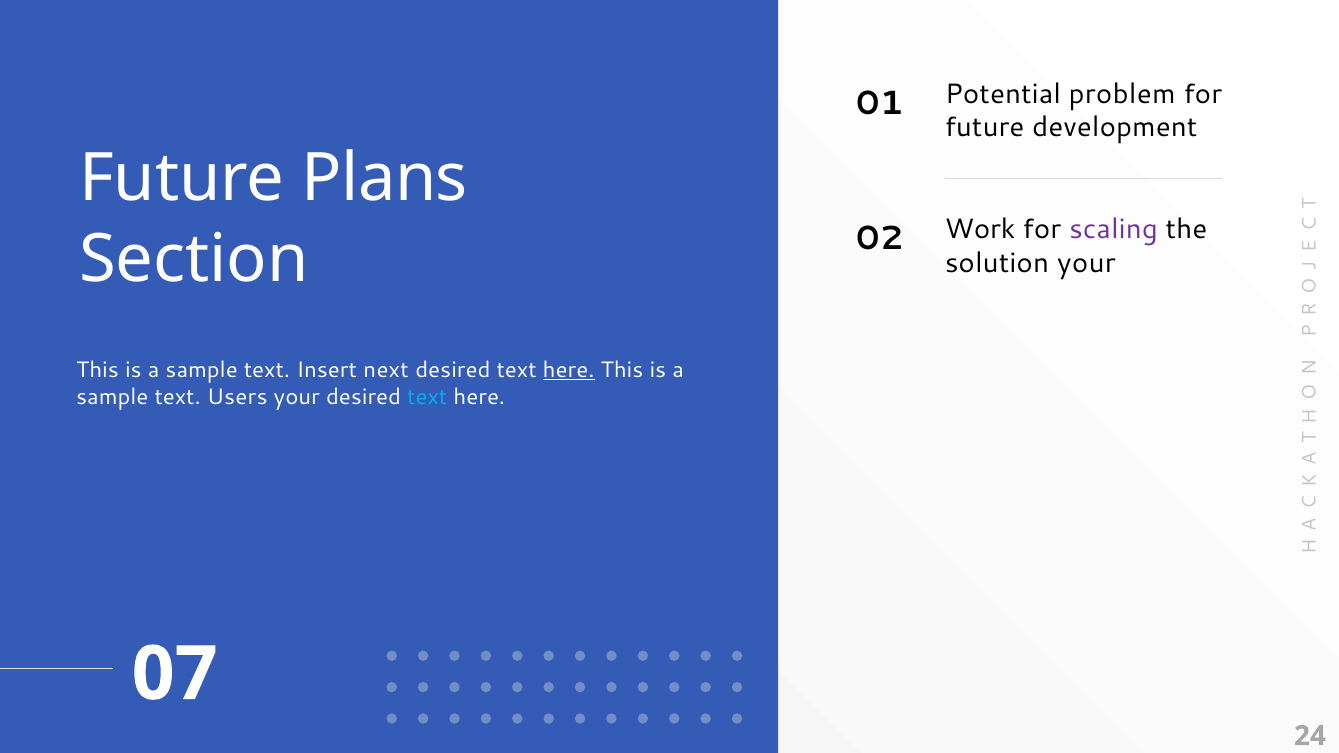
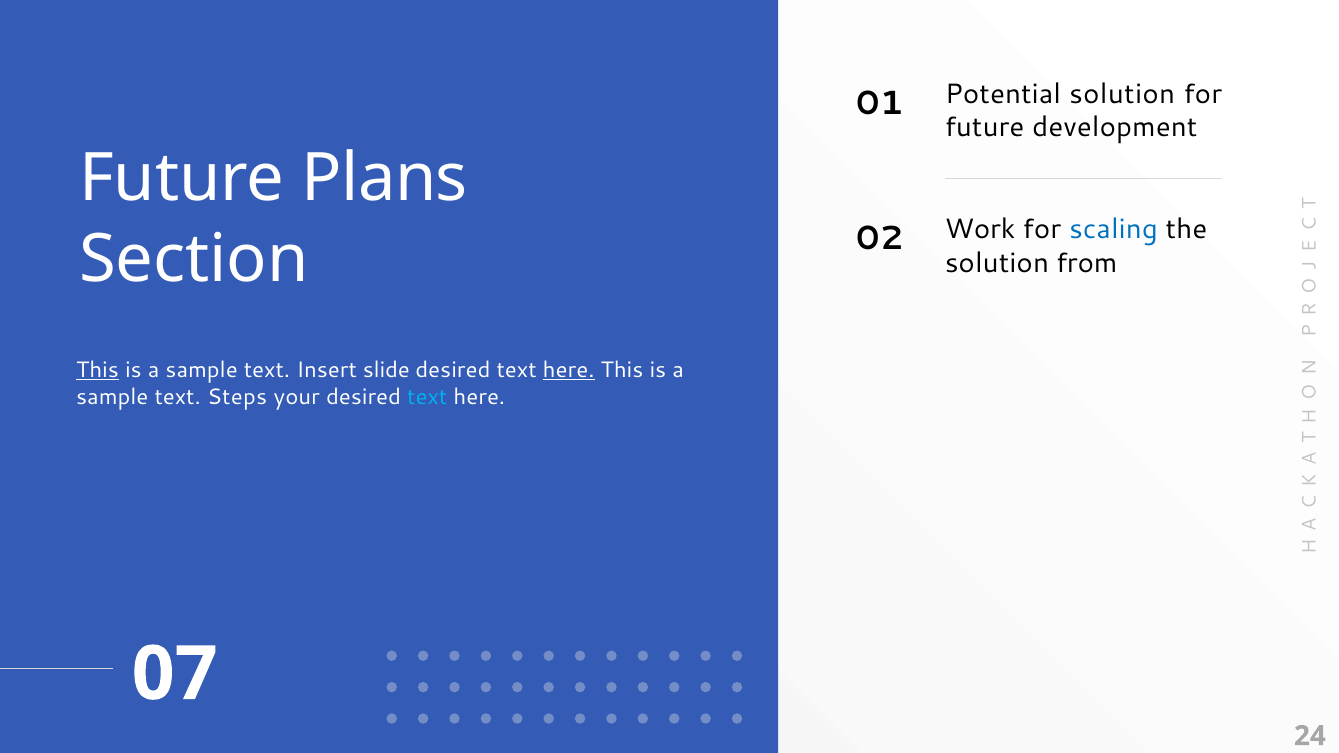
Potential problem: problem -> solution (1122, 94)
scaling colour: purple -> blue (1113, 230)
solution your: your -> from (1087, 263)
This underline: none -> present (98, 370)
next: next -> slide (386, 370)
Users: Users -> Steps (237, 397)
